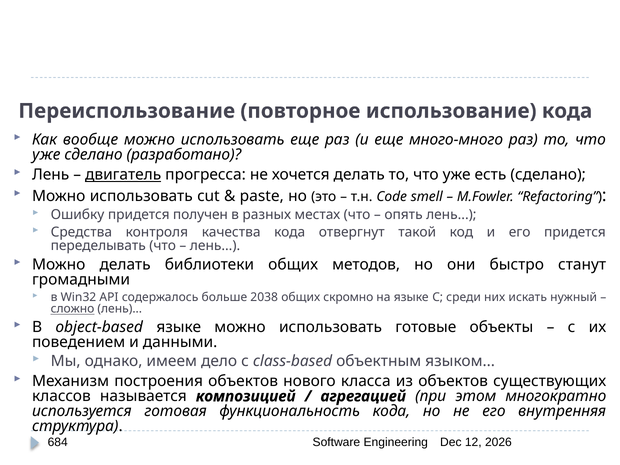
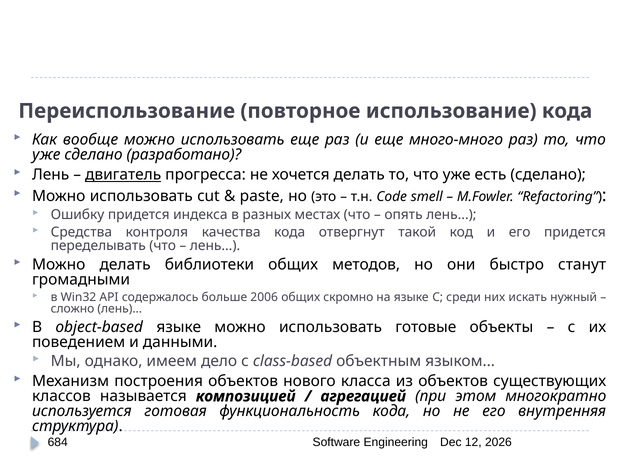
получен: получен -> индекса (200, 215)
2038: 2038 -> 2006 (264, 297)
сложно underline: present -> none (73, 309)
